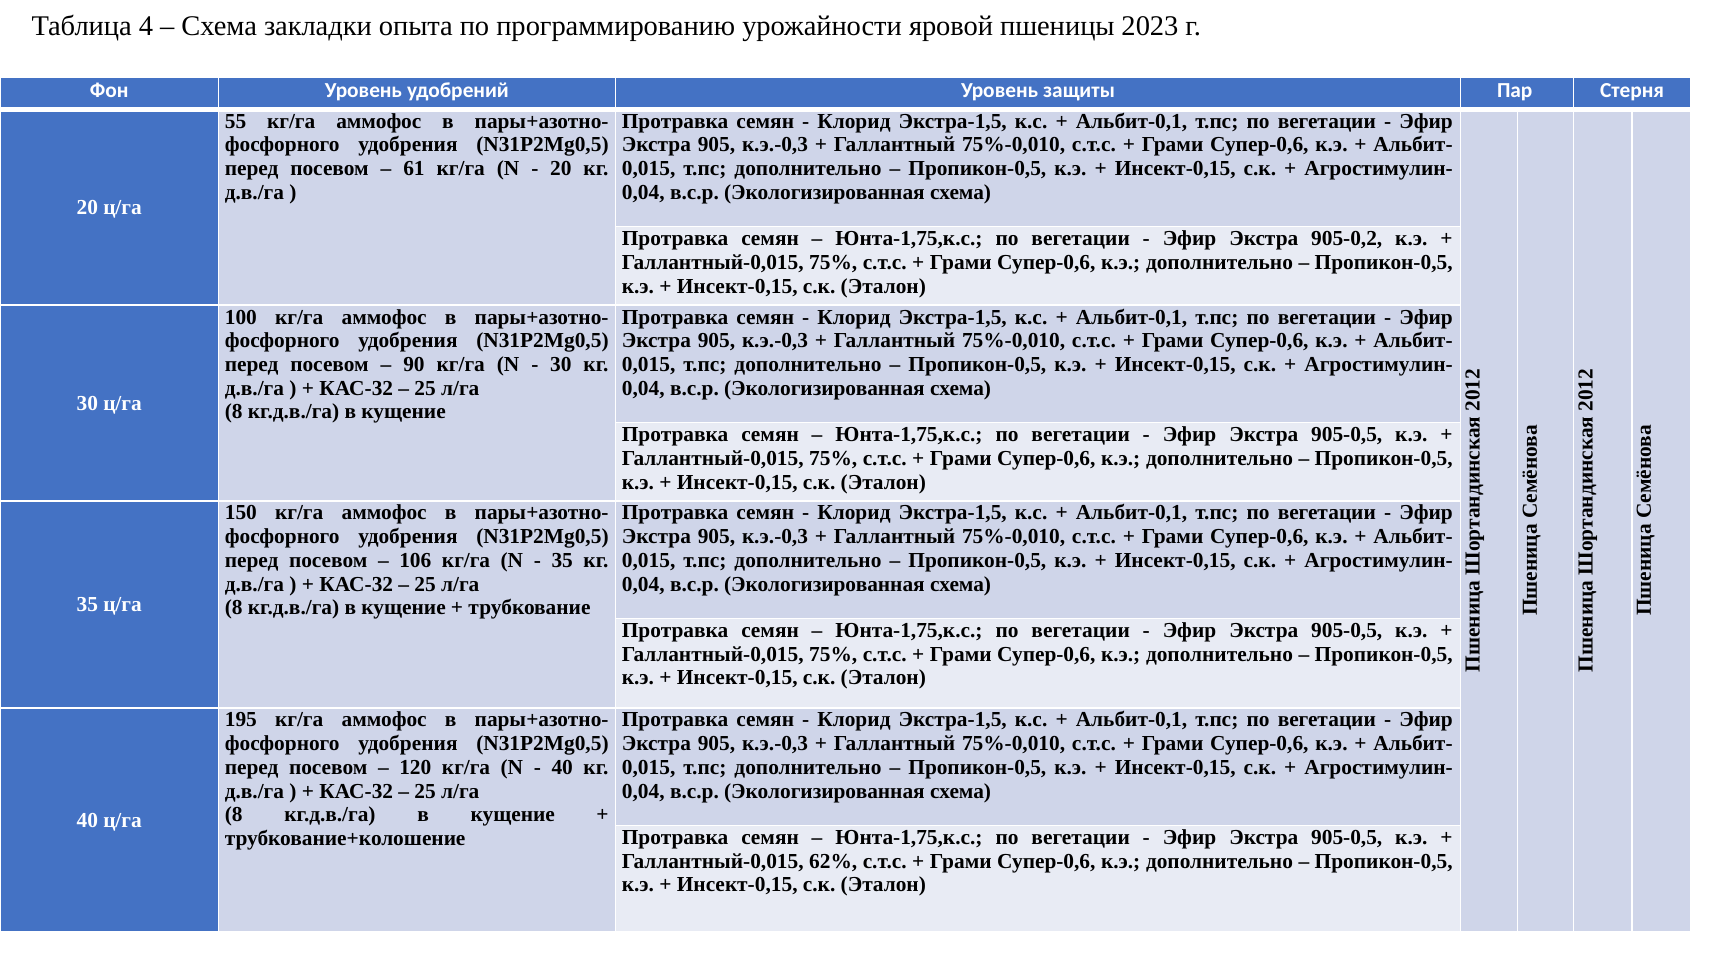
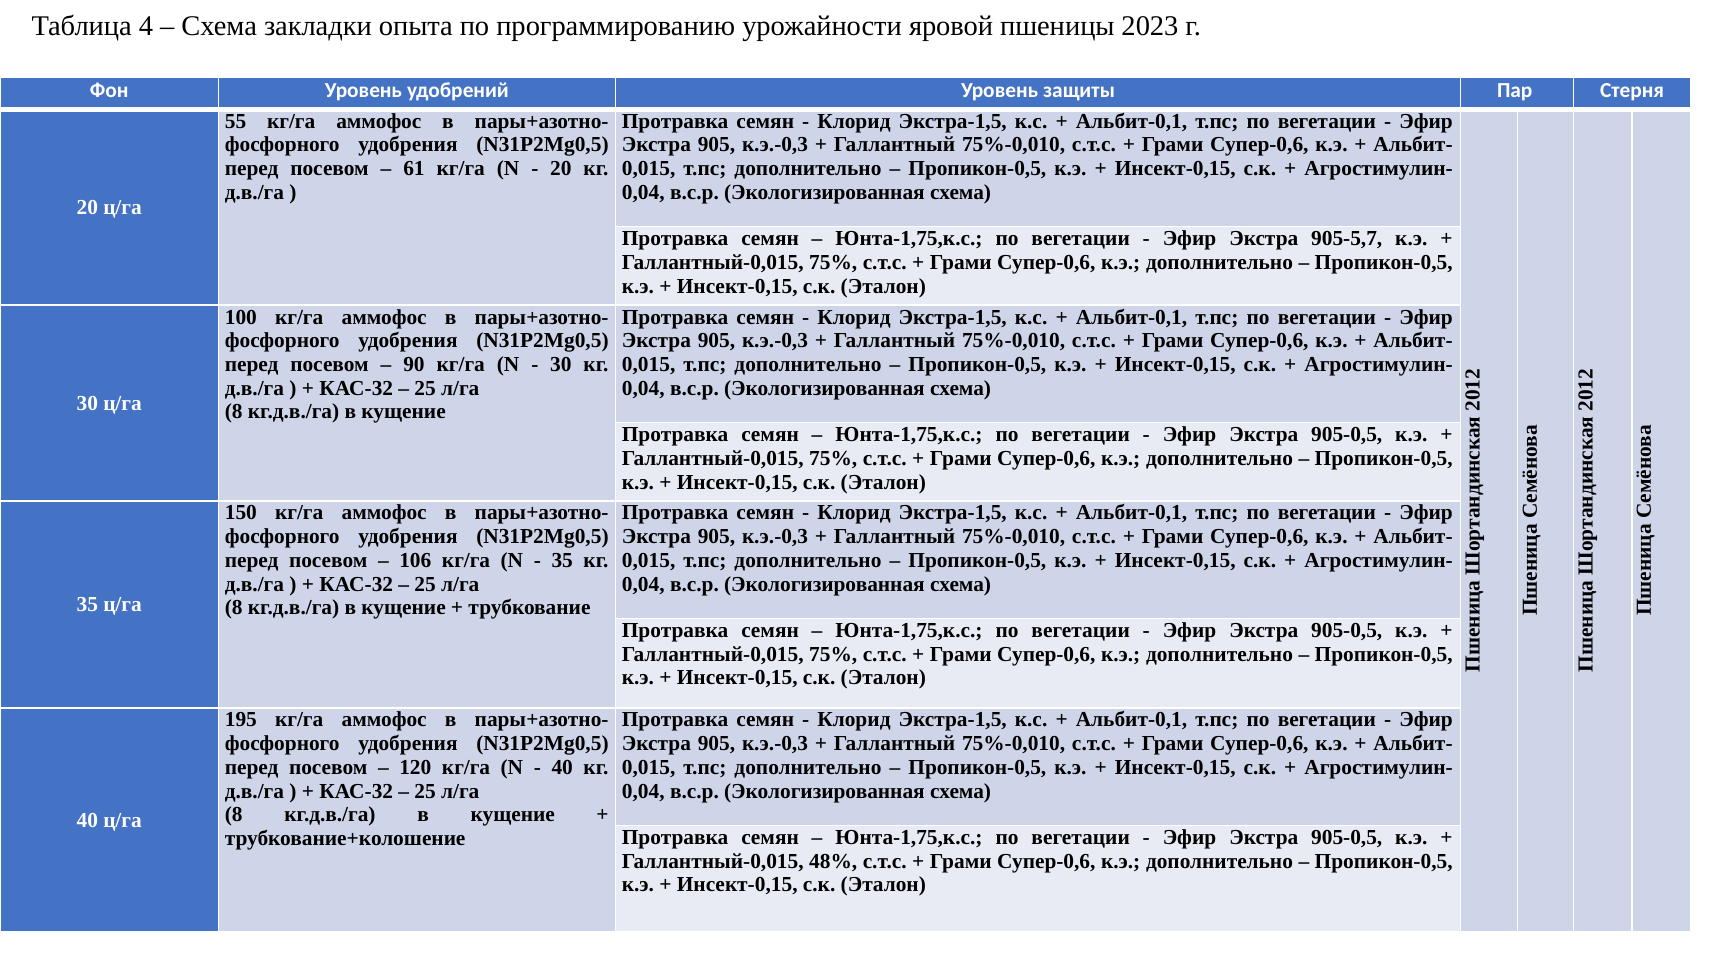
905-0,2: 905-0,2 -> 905-5,7 (1347, 239)
62%: 62% -> 48% (833, 862)
